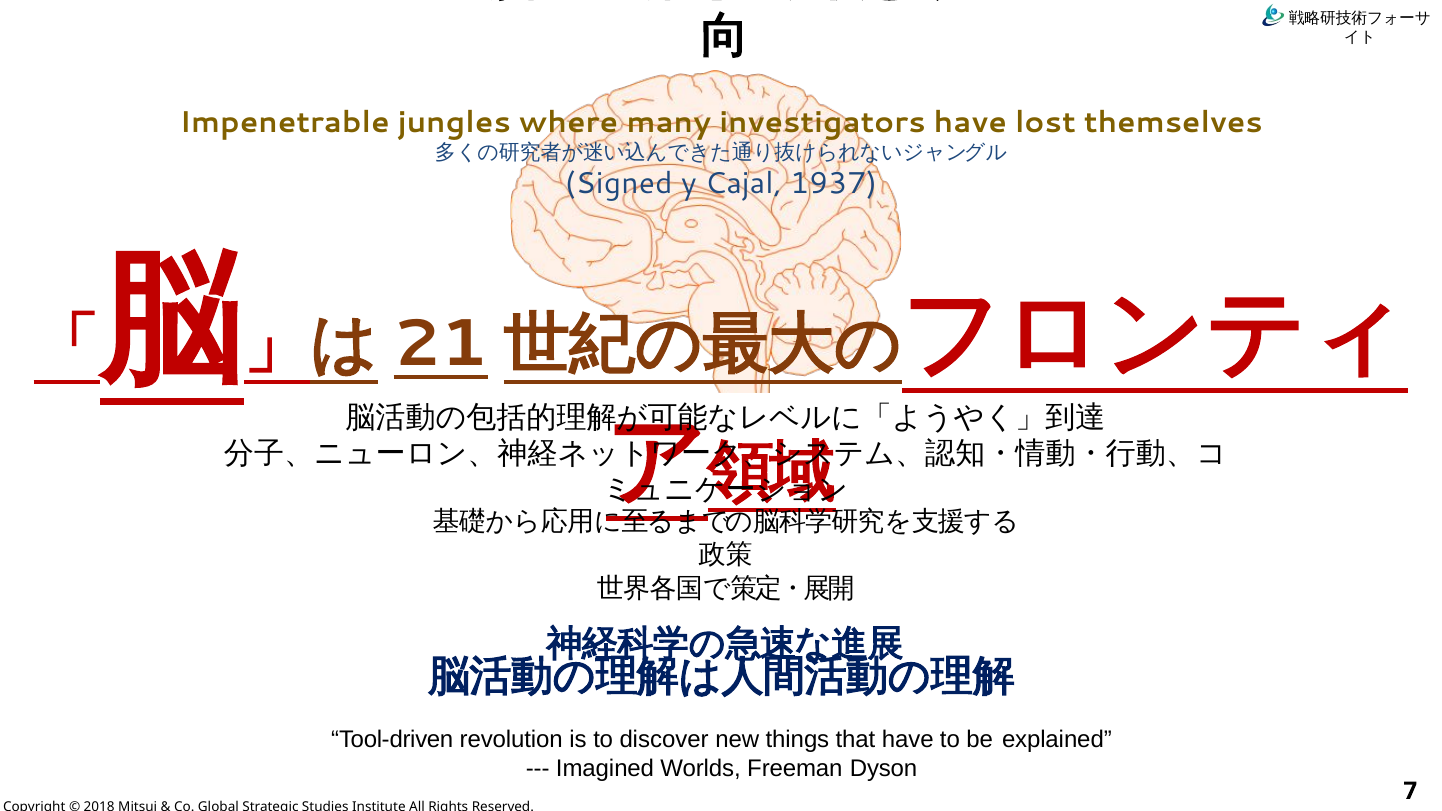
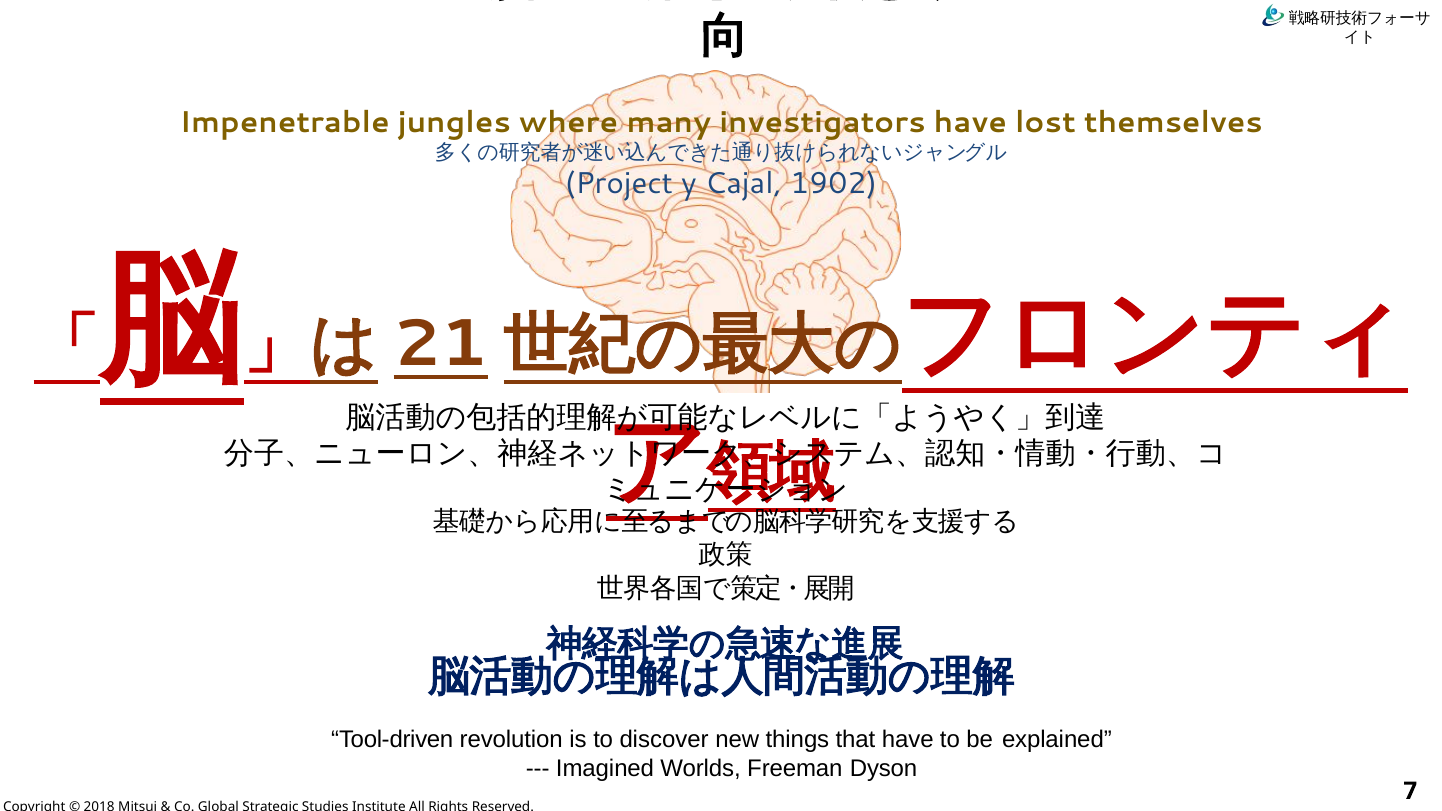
Signed: Signed -> Project (619, 184)
1937: 1937 -> 1902 (834, 184)
